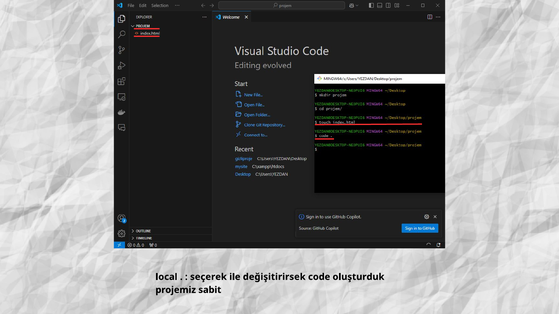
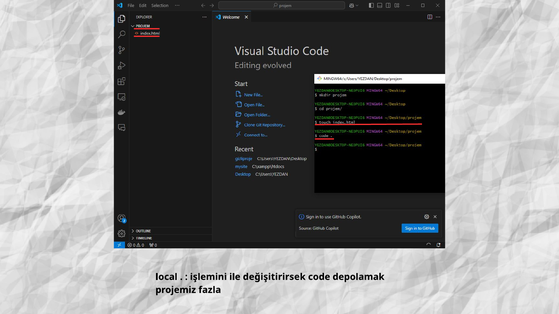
seçerek: seçerek -> işlemini (208, 277)
oluşturduk: oluşturduk -> depolamak (359, 277)
sabit: sabit -> fazla (210, 290)
